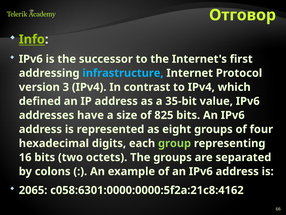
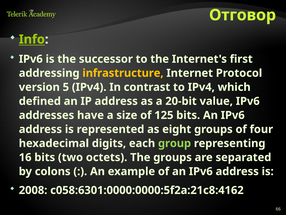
infrastructure colour: light blue -> yellow (123, 73)
3: 3 -> 5 (66, 87)
35-bit: 35-bit -> 20-bit (181, 101)
825: 825 -> 125 (164, 115)
2065: 2065 -> 2008 (33, 190)
